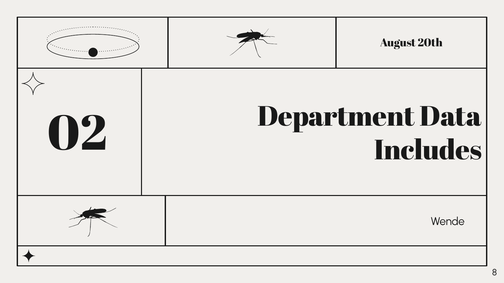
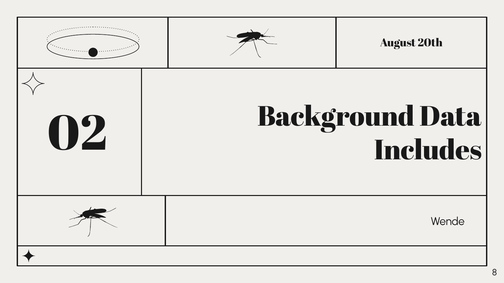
Department: Department -> Background (336, 117)
